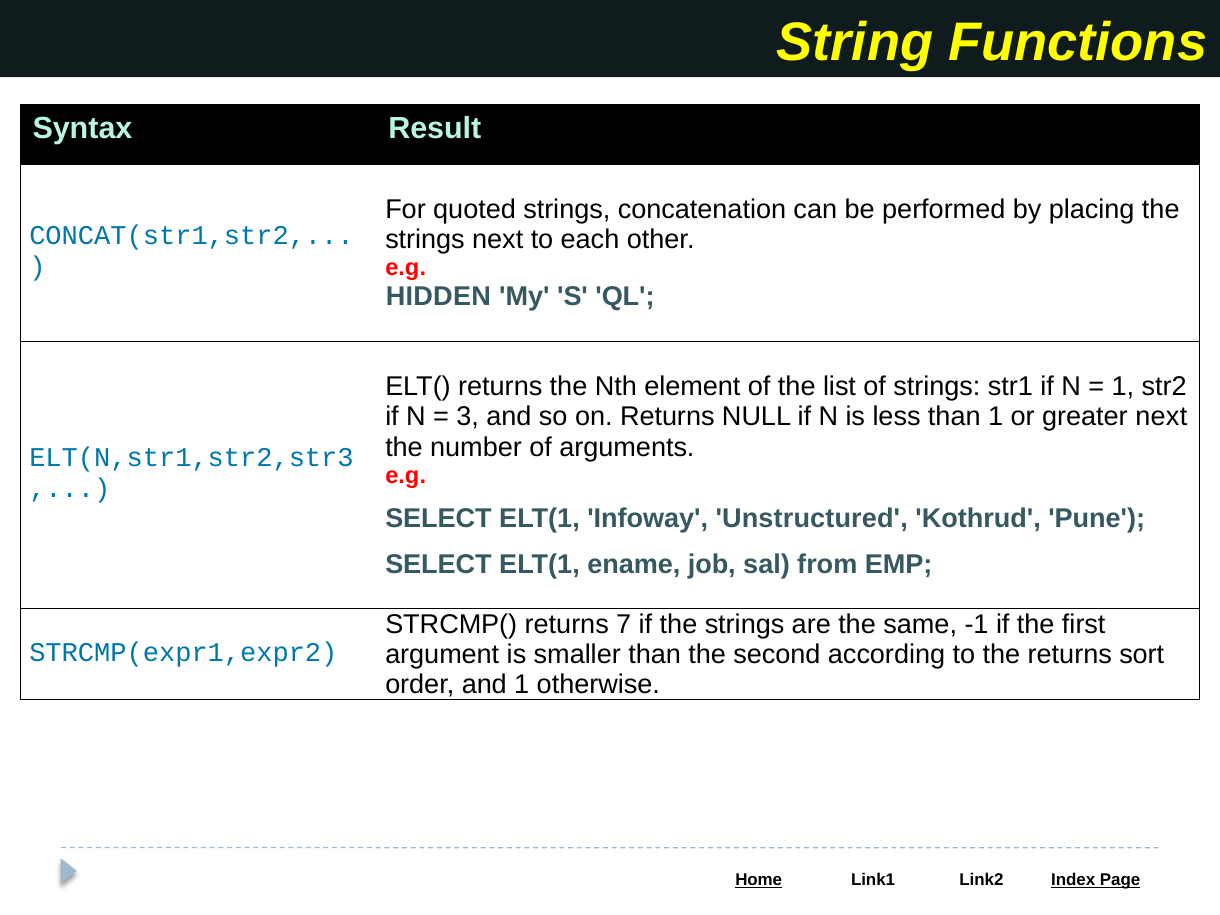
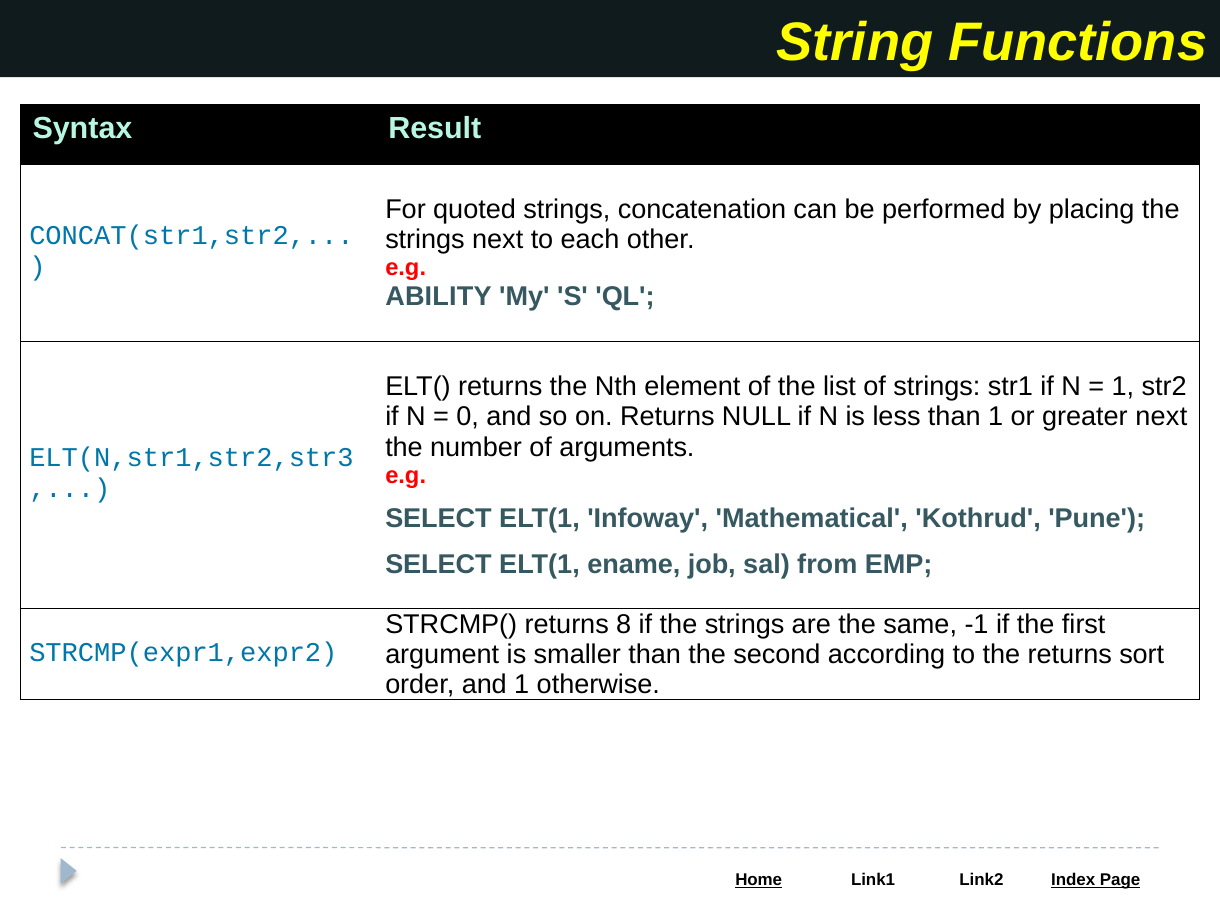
HIDDEN: HIDDEN -> ABILITY (438, 296)
3: 3 -> 0 (468, 417)
Unstructured: Unstructured -> Mathematical (812, 519)
7: 7 -> 8 (624, 624)
